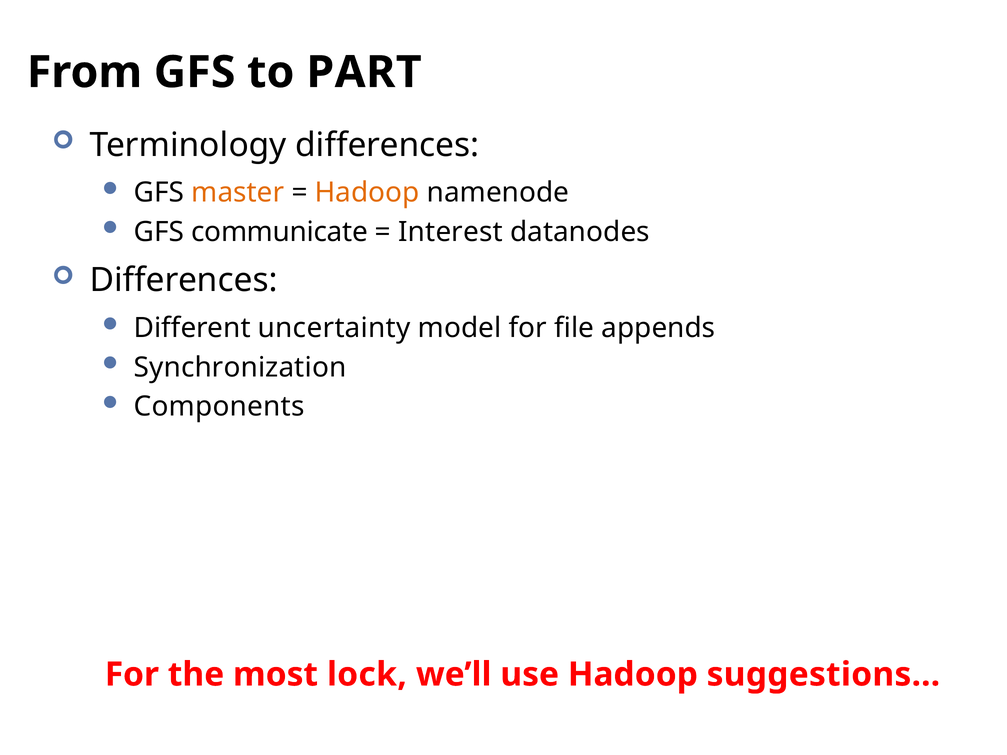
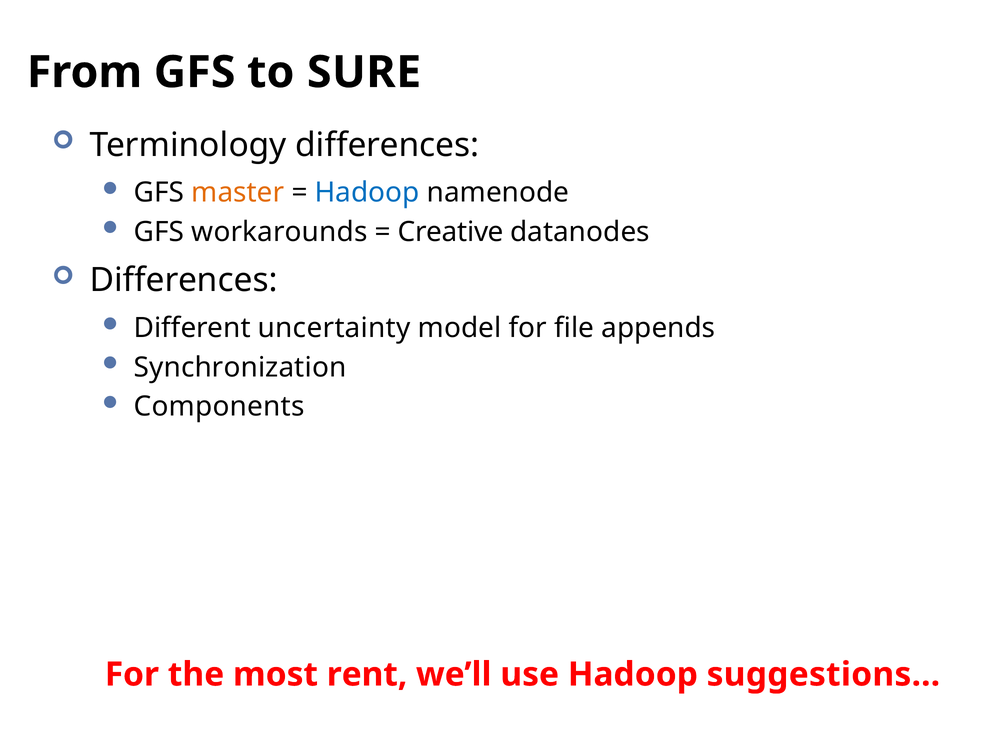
PART: PART -> SURE (364, 72)
Hadoop colour: orange -> blue (367, 193)
communicate: communicate -> workarounds (279, 232)
Interest: Interest -> Creative (451, 232)
lock: lock -> rent (367, 675)
